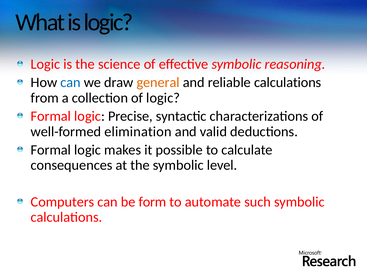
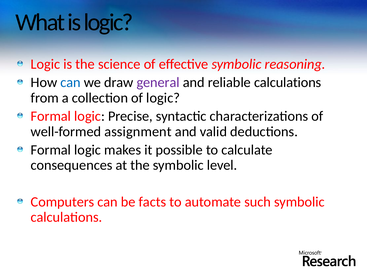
general colour: orange -> purple (158, 83)
elimination: elimination -> assignment (138, 132)
form: form -> facts (152, 202)
